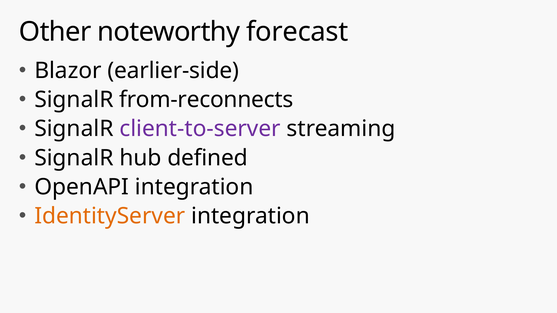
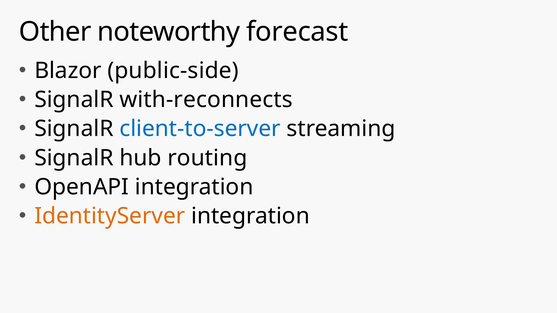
earlier-side: earlier-side -> public-side (173, 71)
from-reconnects: from-reconnects -> with-reconnects (206, 100)
client-to-server colour: purple -> blue (200, 129)
defined: defined -> routing (207, 158)
